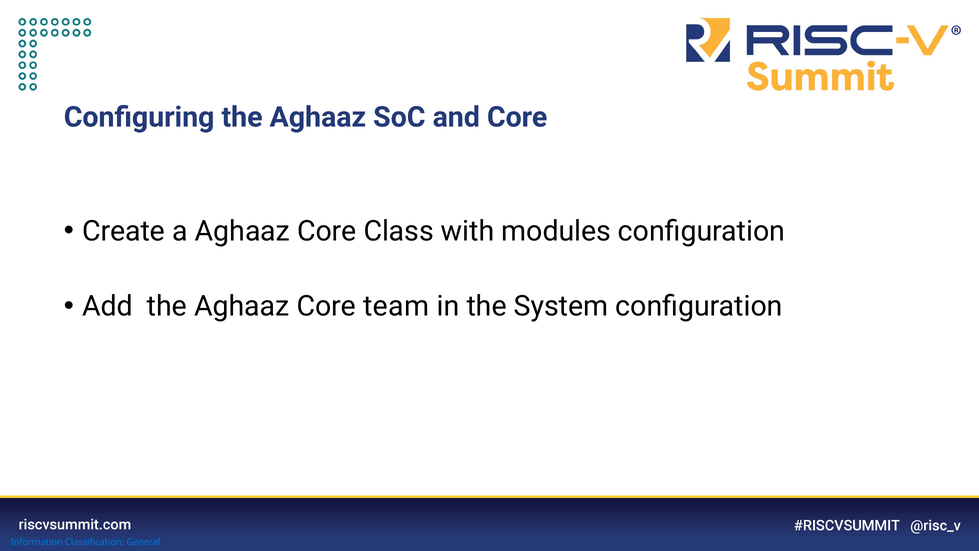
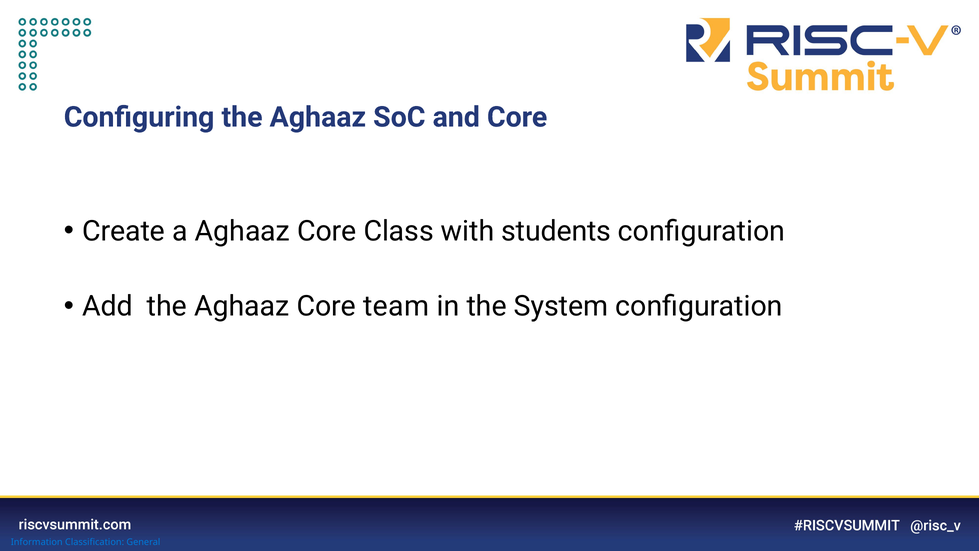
modules: modules -> students (556, 231)
